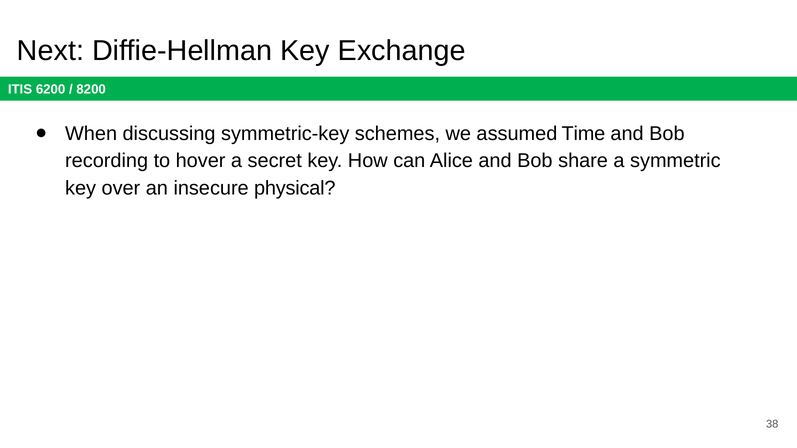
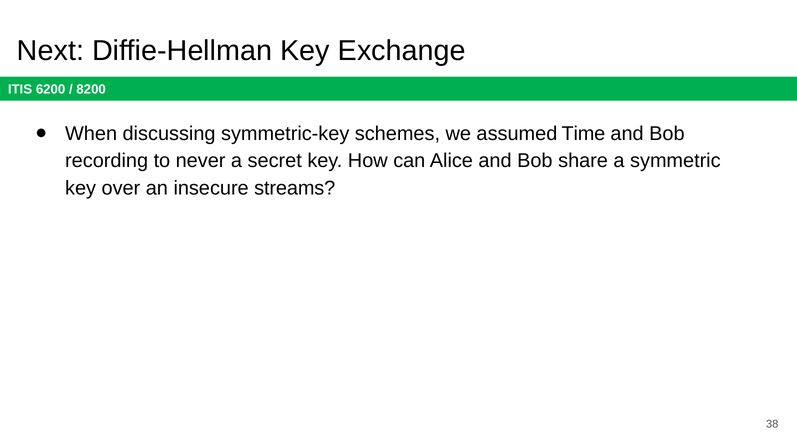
hover: hover -> never (201, 161)
physical: physical -> streams (295, 189)
